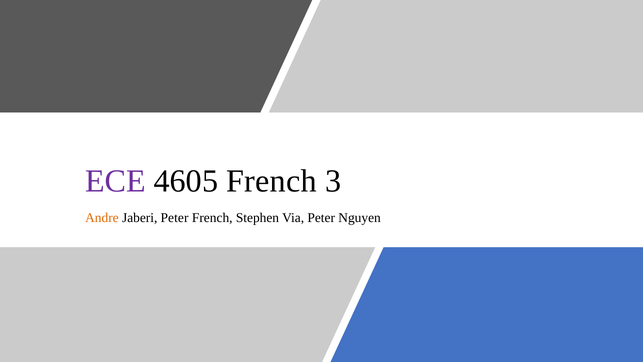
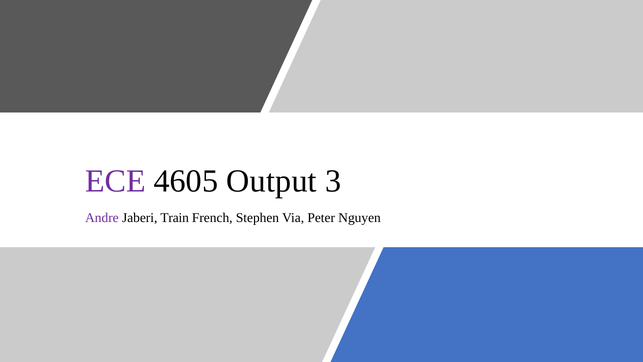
4605 French: French -> Output (271, 181)
Andre colour: orange -> purple (102, 218)
Jaberi Peter: Peter -> Train (175, 218)
